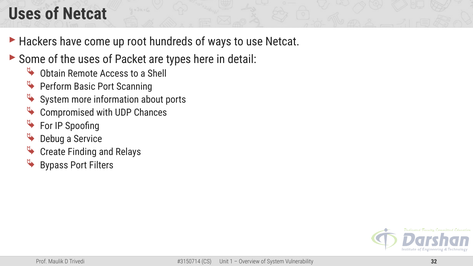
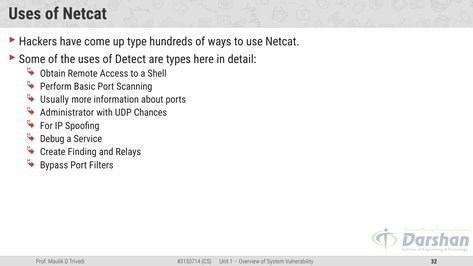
root: root -> type (137, 42)
Packet: Packet -> Detect (130, 59)
System: System -> Usually (55, 100)
Compromised: Compromised -> Administrator (67, 113)
